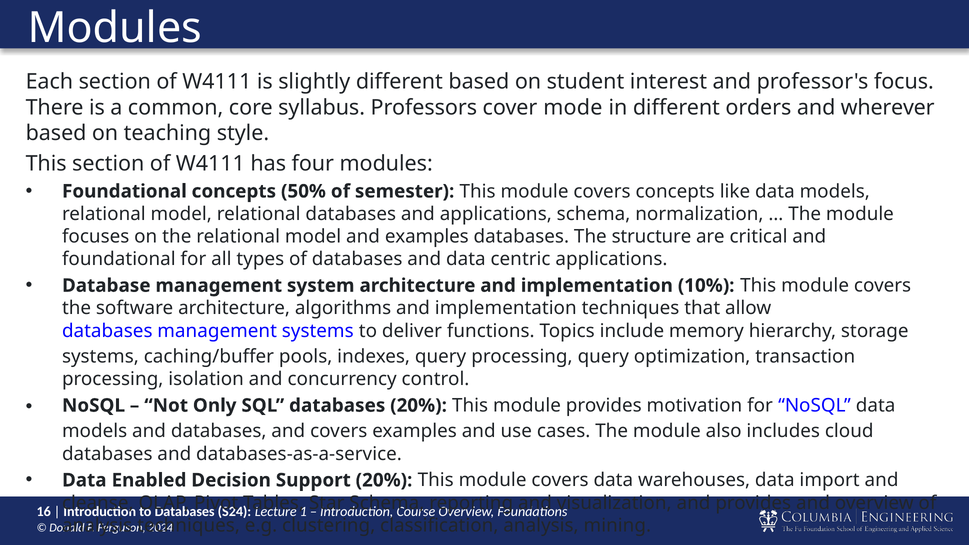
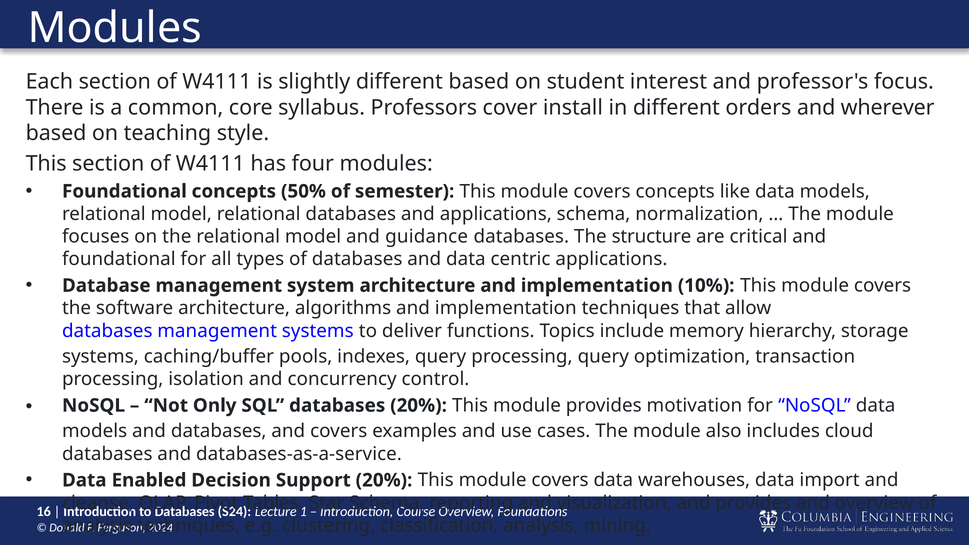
mode: mode -> install (573, 108)
and examples: examples -> guidance (427, 237)
